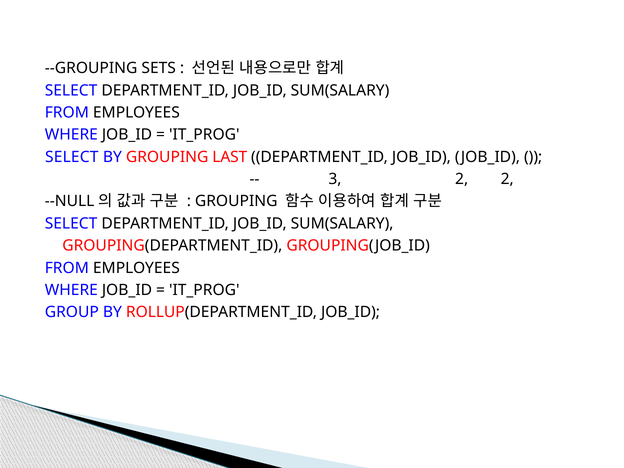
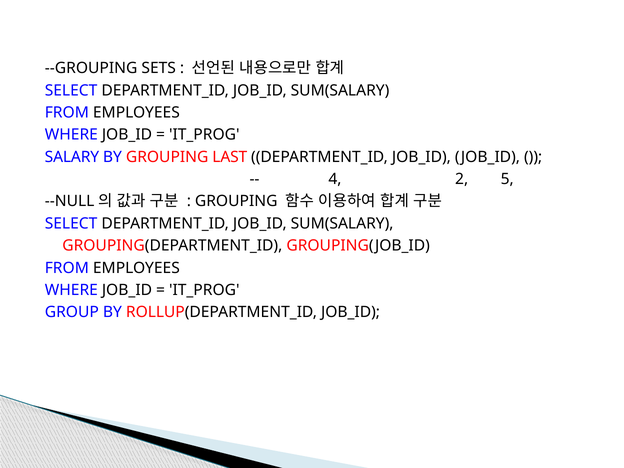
SELECT: SELECT -> SALARY (72, 157)
3: 3 -> 4 (335, 179)
2 2: 2 -> 5 (507, 179)
